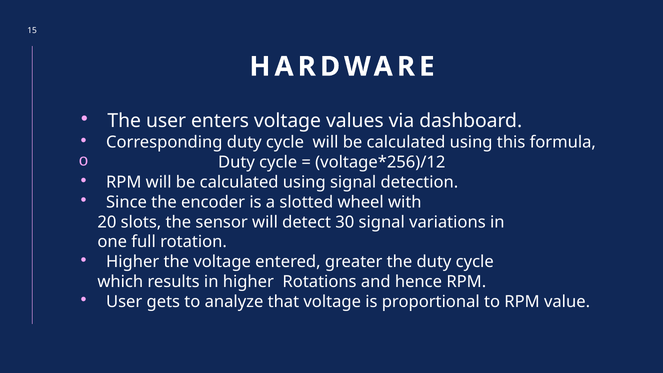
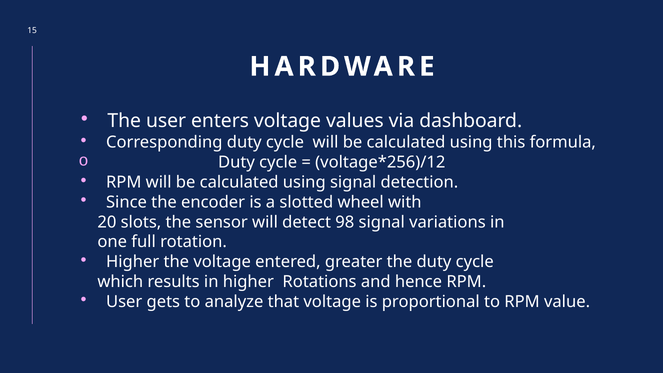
30: 30 -> 98 (345, 222)
